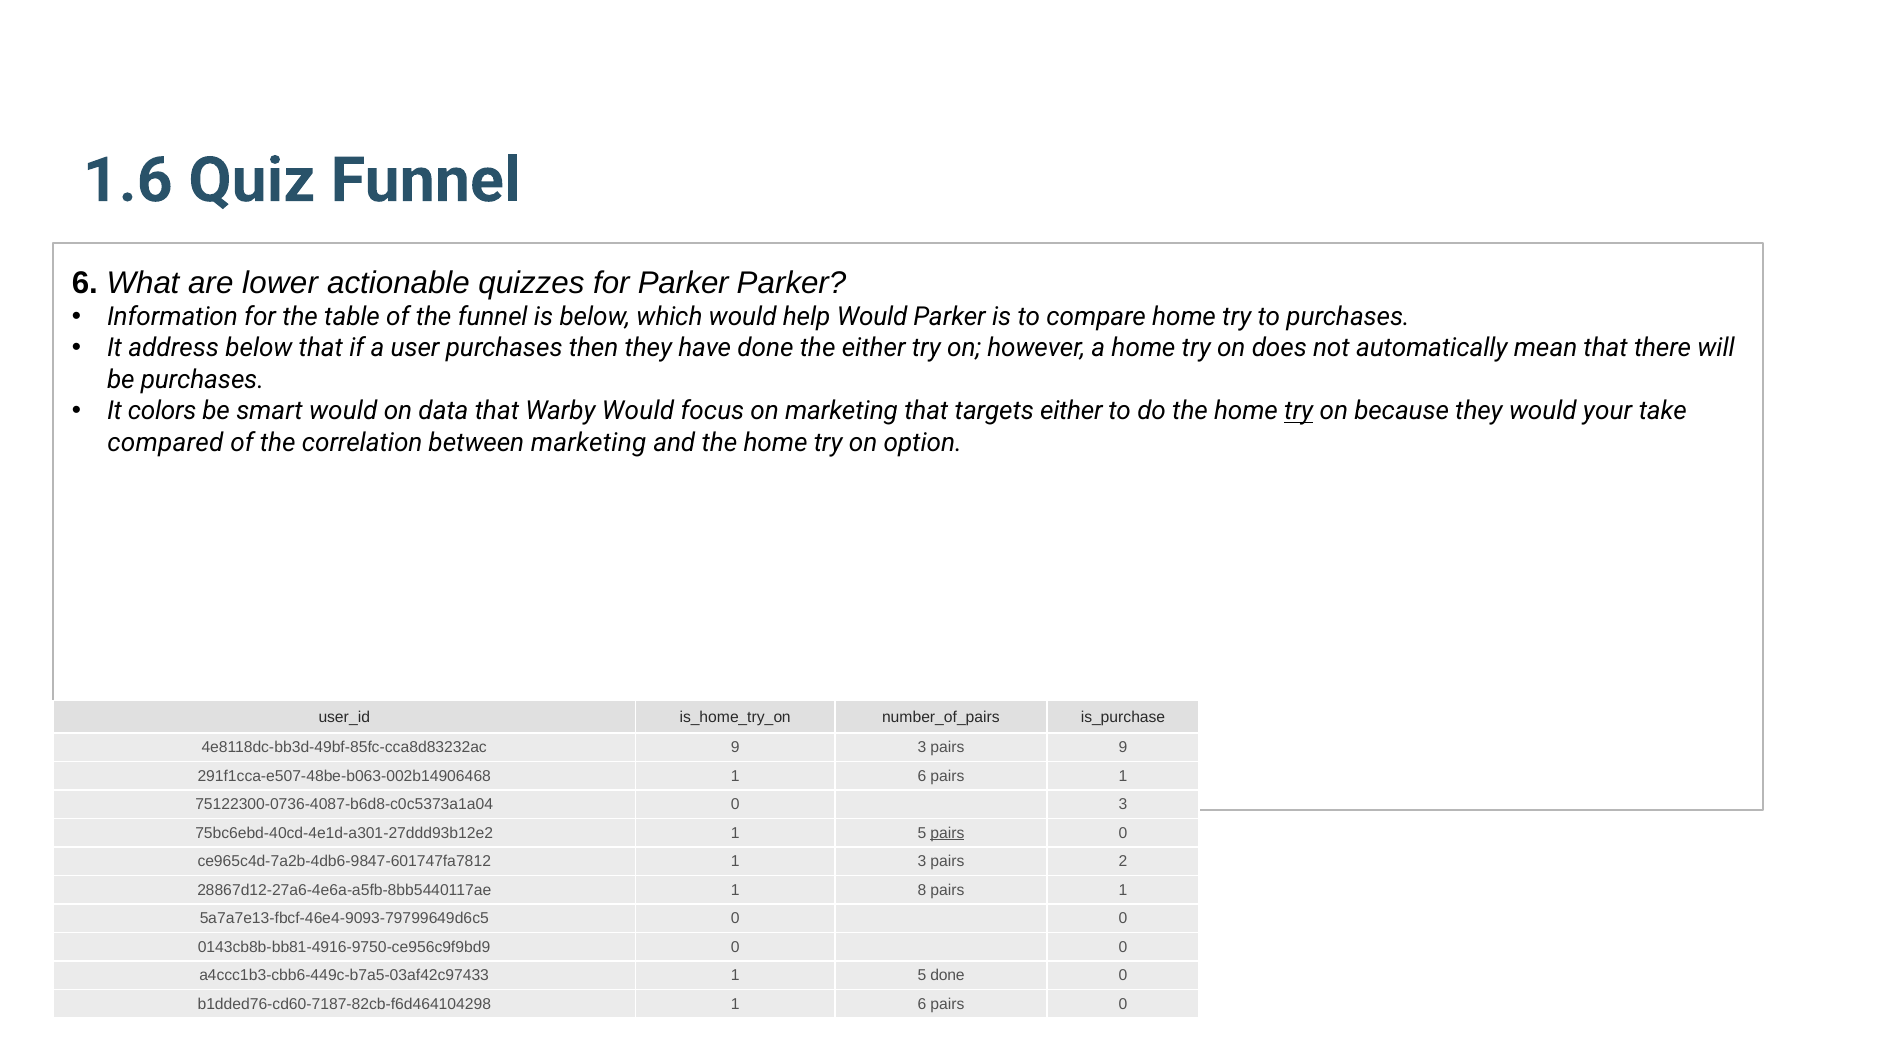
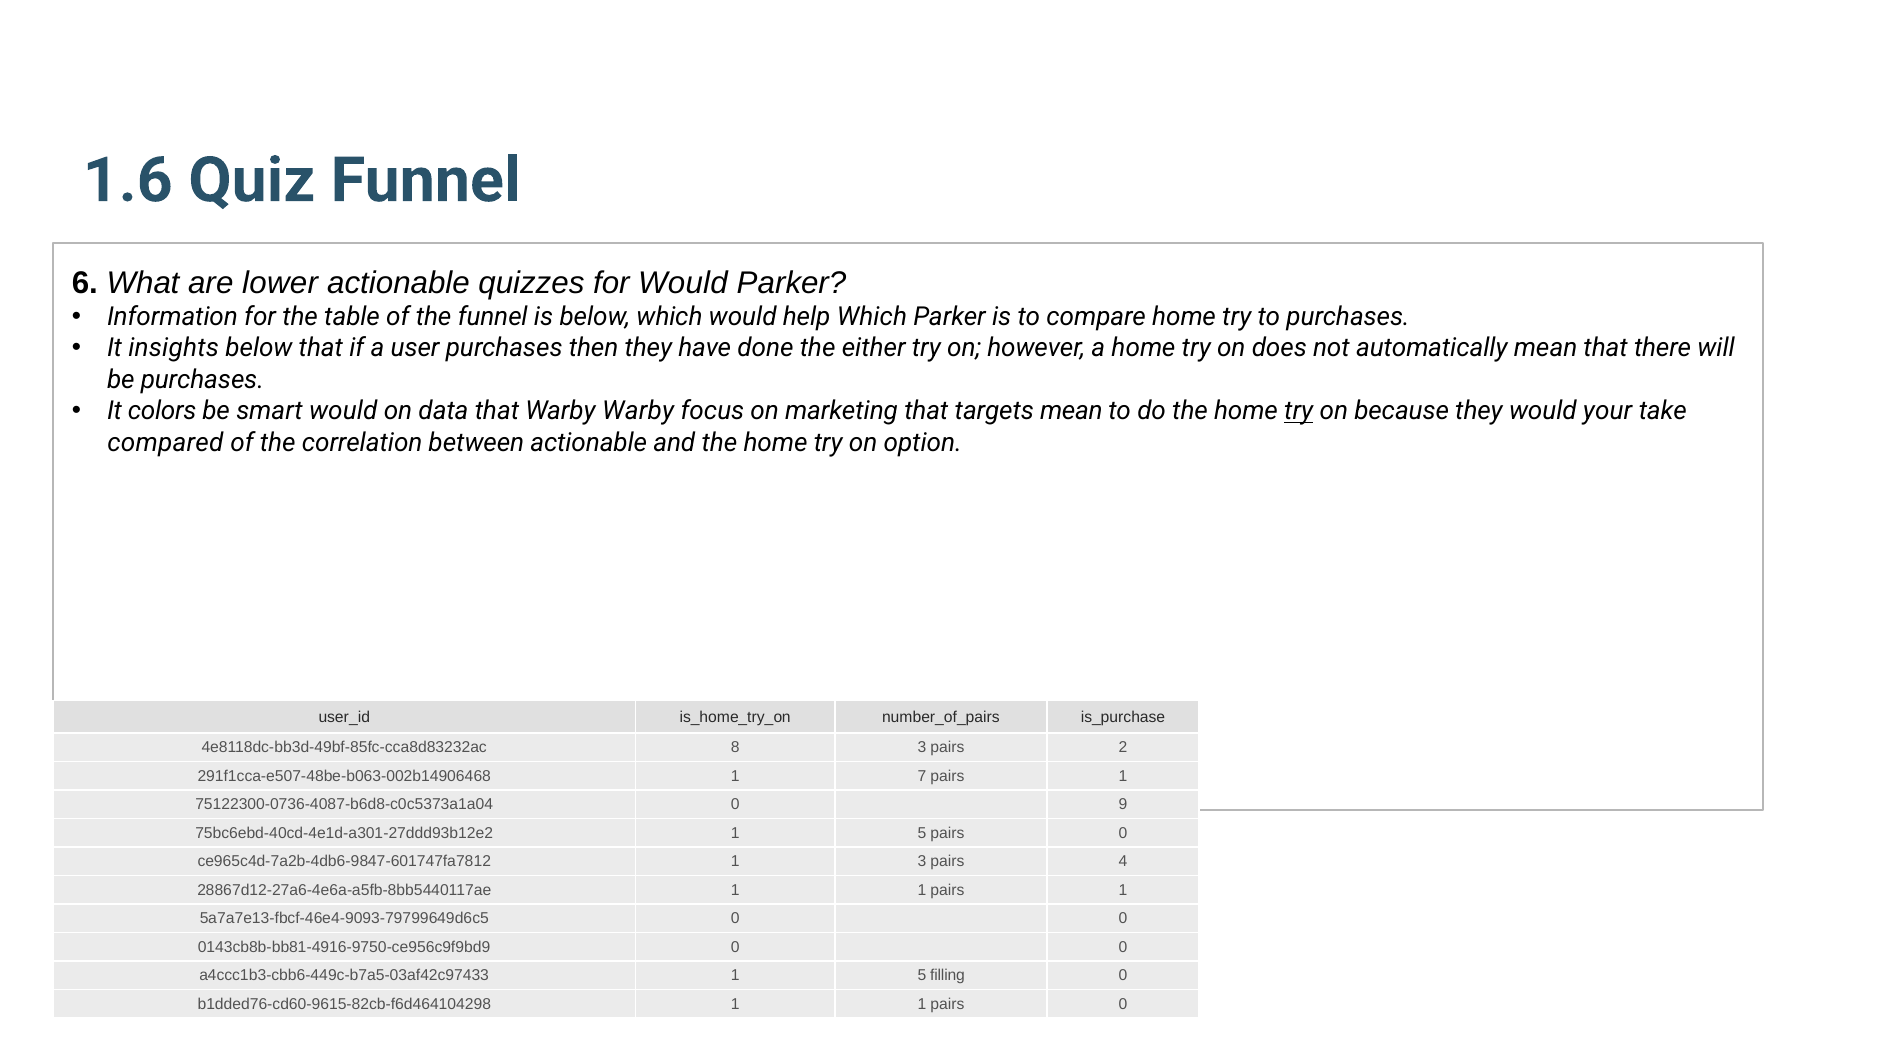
for Parker: Parker -> Would (683, 283)
help Would: Would -> Which (872, 317)
address: address -> insights (174, 348)
Warby Would: Would -> Warby (638, 411)
targets either: either -> mean (1071, 411)
between marketing: marketing -> actionable (589, 442)
4e8118dc-bb3d-49bf-85fc-cca8d83232ac 9: 9 -> 8 (735, 747)
pairs 9: 9 -> 2 (1123, 747)
291f1cca-e507-48be-b063-002b14906468 1 6: 6 -> 7 (922, 776)
0 3: 3 -> 9 (1123, 804)
pairs underline: present -> none (947, 833)
2: 2 -> 4 (1123, 861)
28867d12-27a6-4e6a-a5fb-8bb5440117ae 1 8: 8 -> 1 (922, 890)
5 done: done -> filling (948, 975)
b1dded76-cd60-7187-82cb-f6d464104298: b1dded76-cd60-7187-82cb-f6d464104298 -> b1dded76-cd60-9615-82cb-f6d464104298 (344, 1004)
6: 6 -> 1 (922, 1004)
